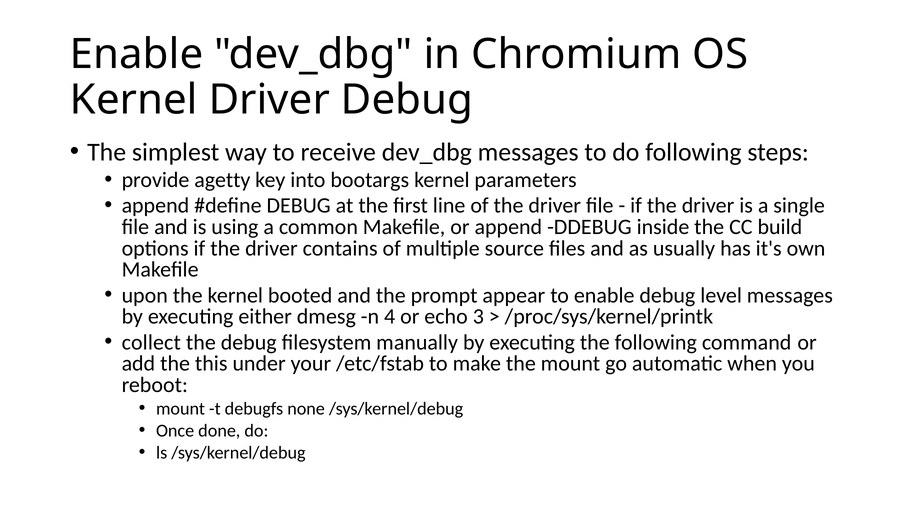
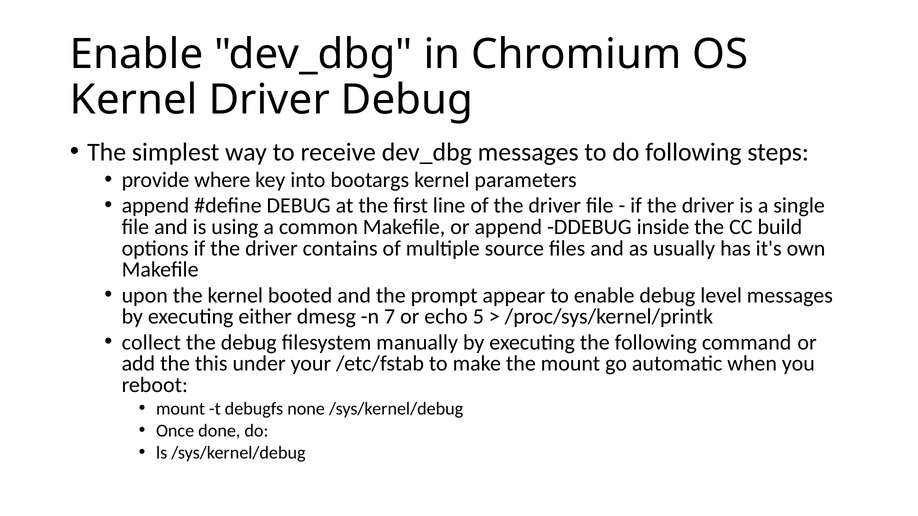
agetty: agetty -> where (222, 180)
4: 4 -> 7 (390, 317)
3: 3 -> 5 (478, 317)
